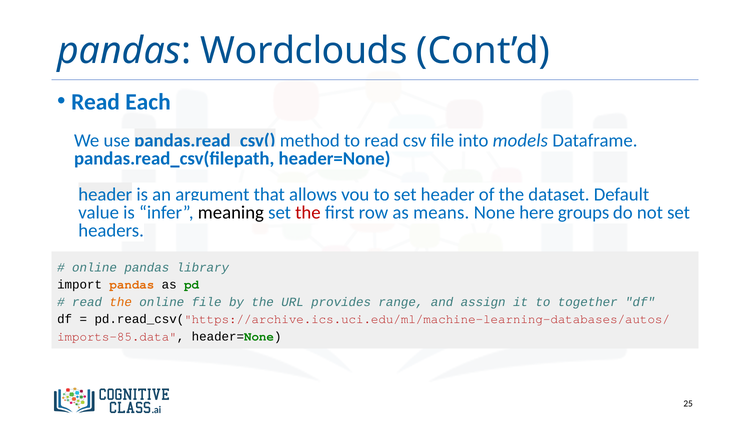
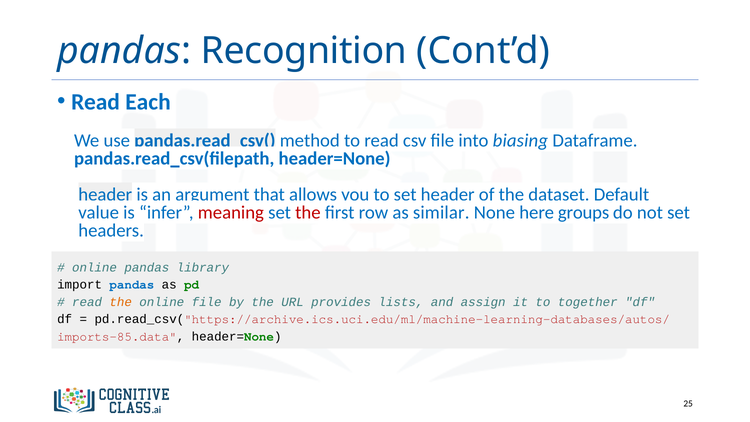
Wordclouds: Wordclouds -> Recognition (304, 51)
models: models -> biasing (520, 140)
meaning colour: black -> red (231, 212)
means: means -> similar (441, 212)
pandas colour: orange -> blue (132, 285)
range: range -> lists (401, 302)
